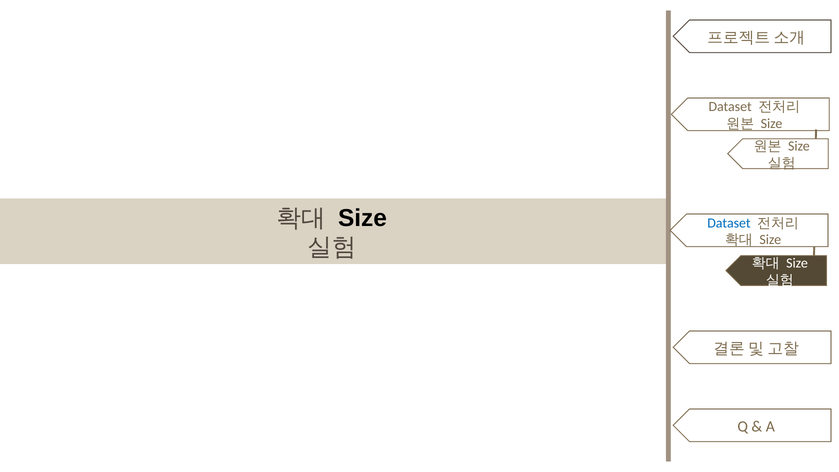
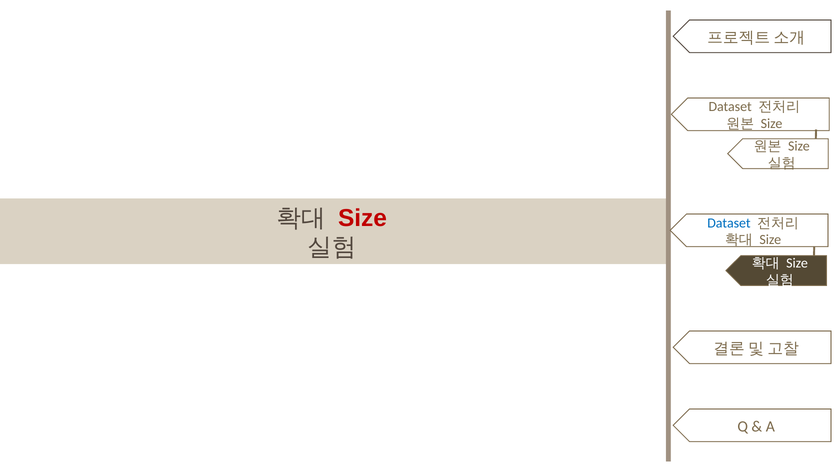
Size colour: black -> red (362, 218)
